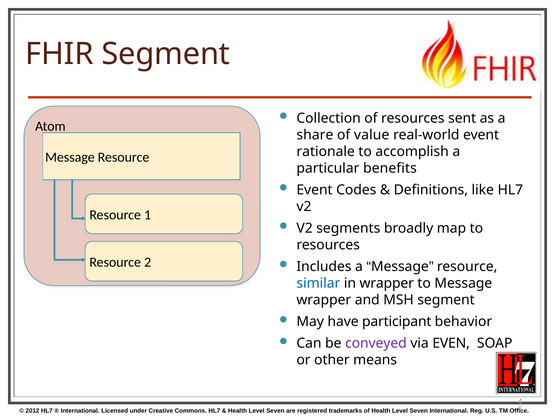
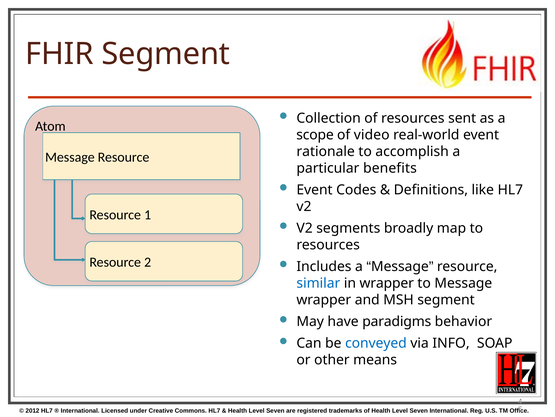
share: share -> scope (315, 135)
value: value -> video (372, 135)
participant: participant -> paradigms (397, 321)
conveyed colour: purple -> blue (376, 343)
EVEN: EVEN -> INFO (451, 343)
